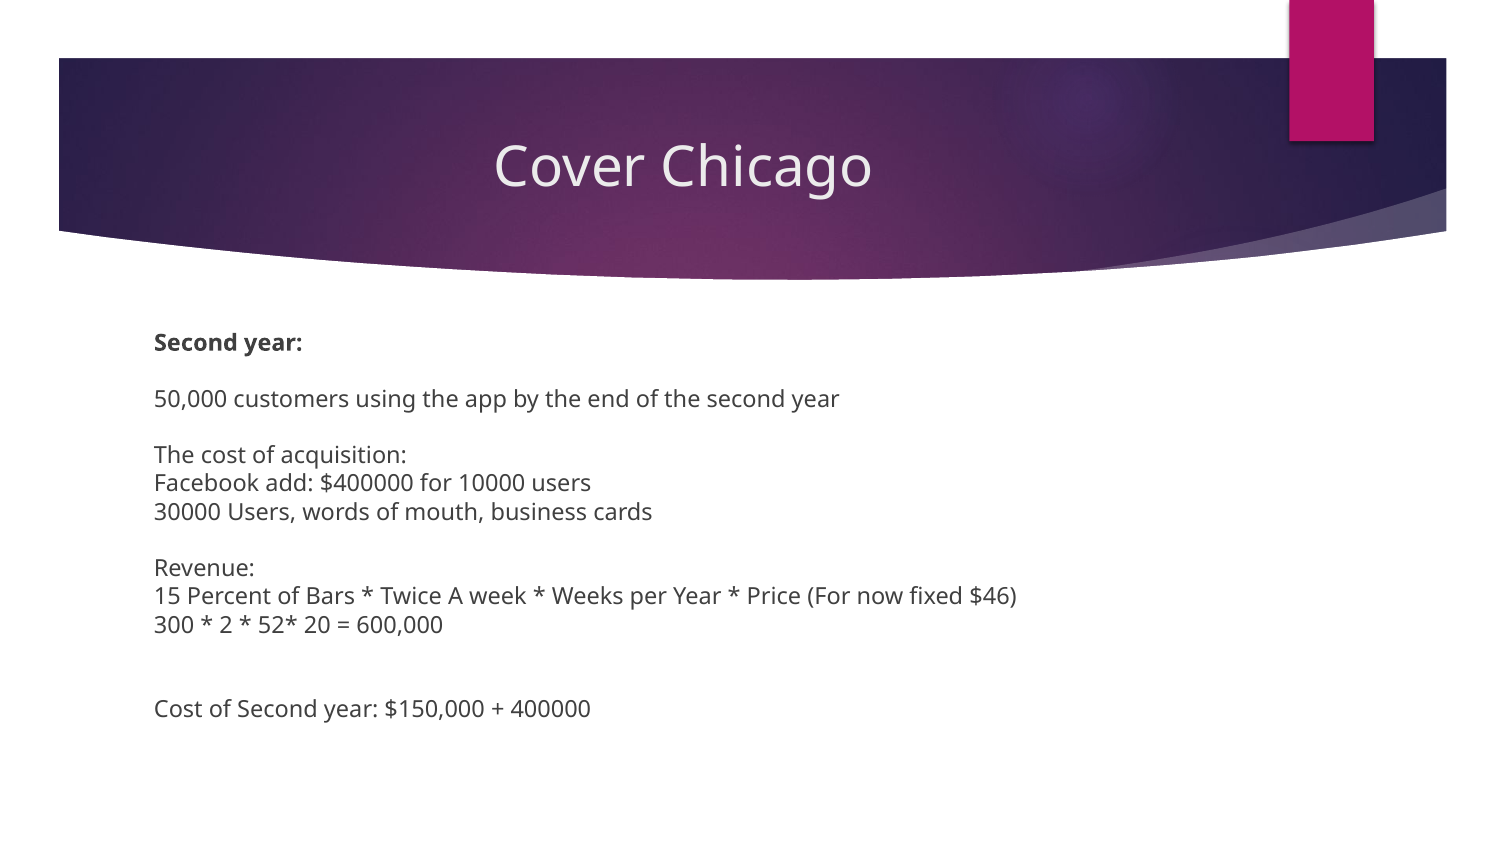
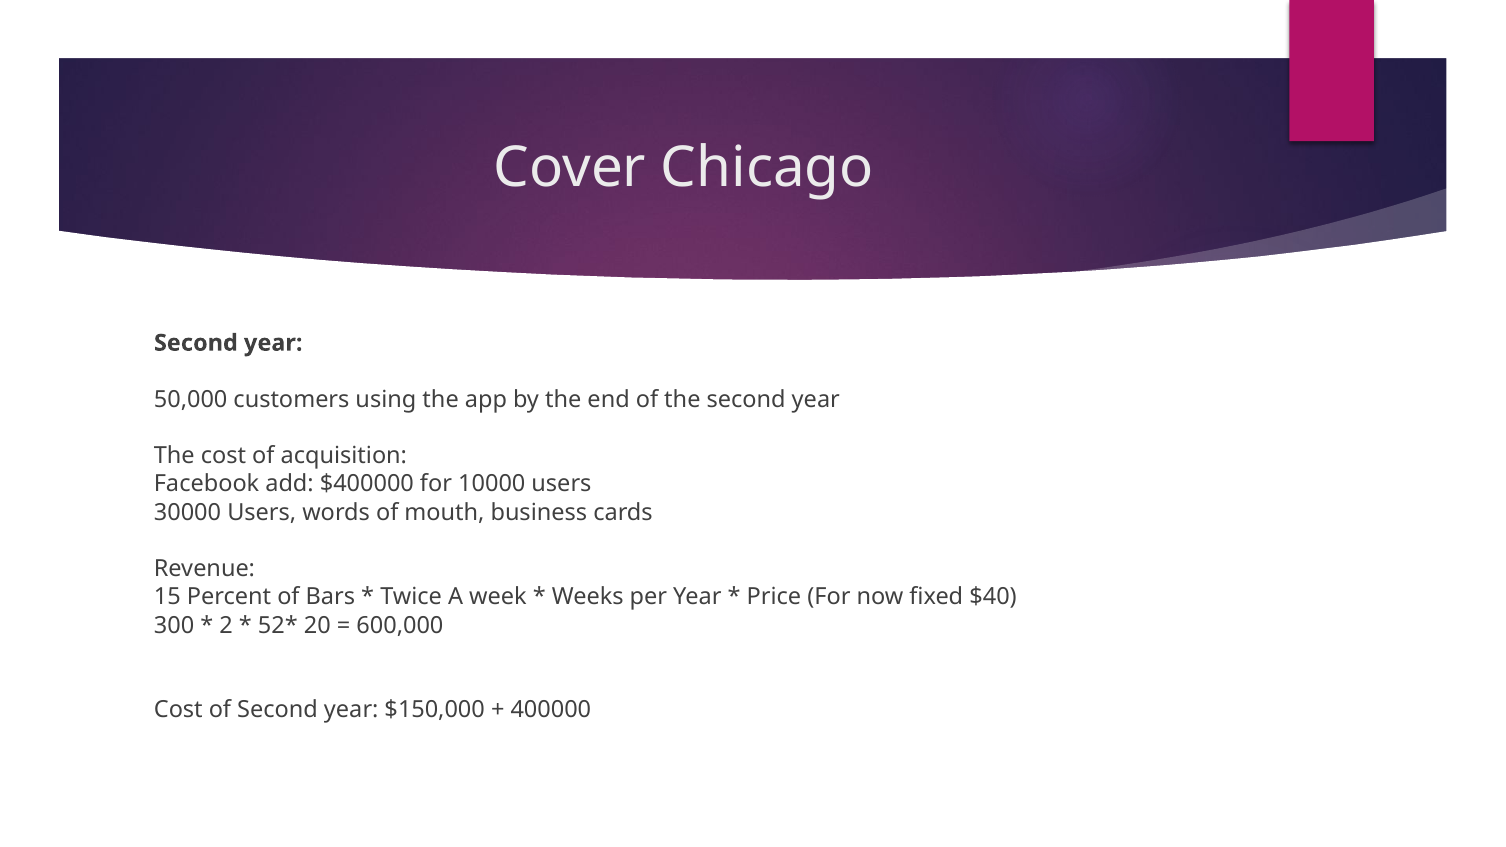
$46: $46 -> $40 (993, 597)
